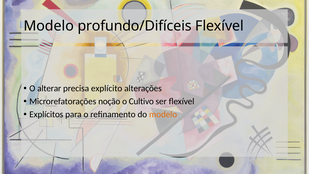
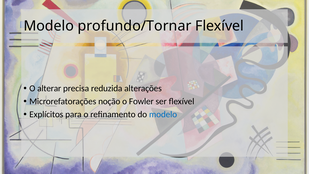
profundo/Difíceis: profundo/Difíceis -> profundo/Tornar (134, 26)
explícito: explícito -> reduzida (107, 88)
Cultivo: Cultivo -> Fowler (141, 101)
modelo colour: orange -> blue (163, 114)
